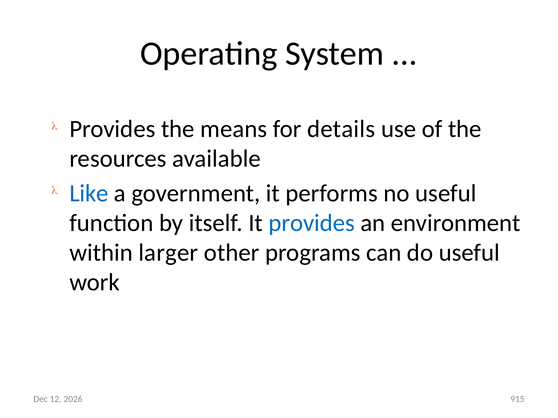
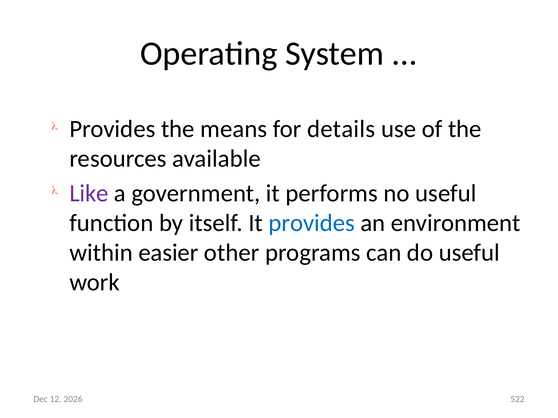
Like colour: blue -> purple (89, 194)
larger: larger -> easier (168, 253)
915: 915 -> 522 (517, 400)
